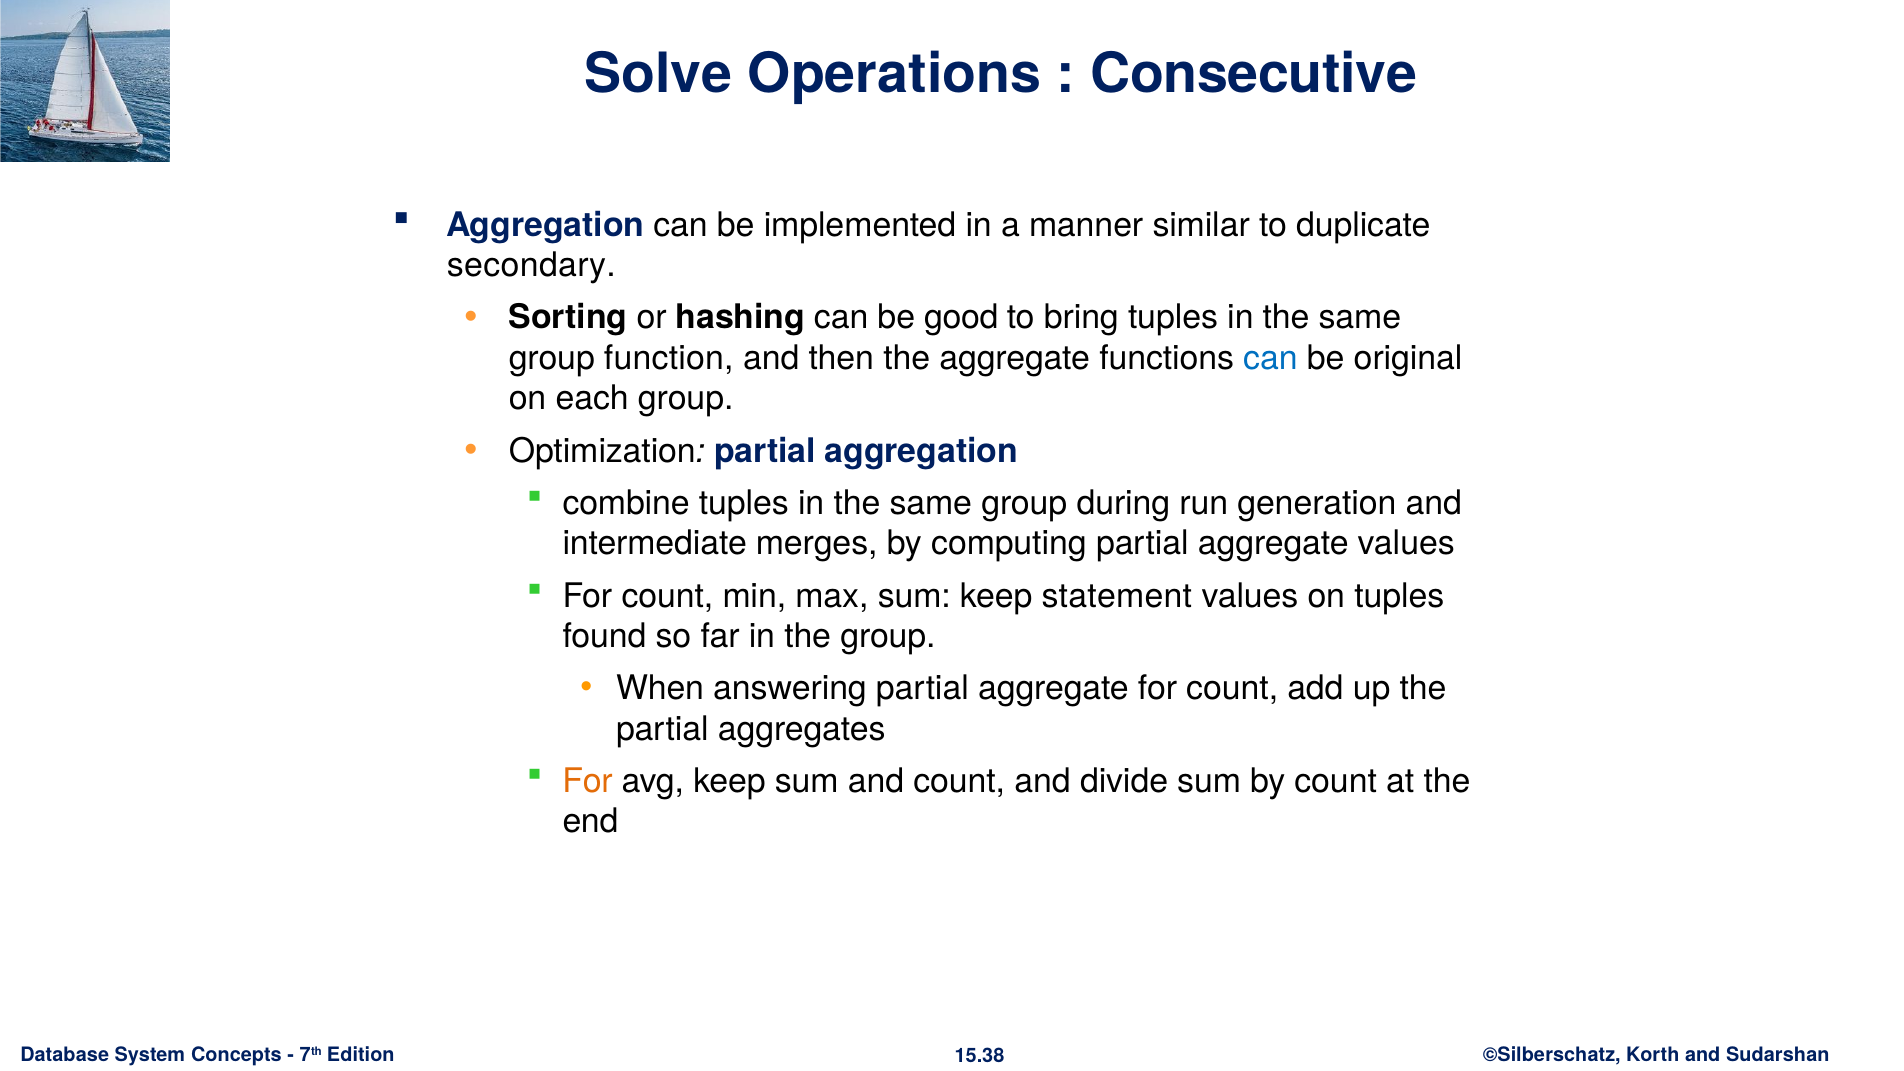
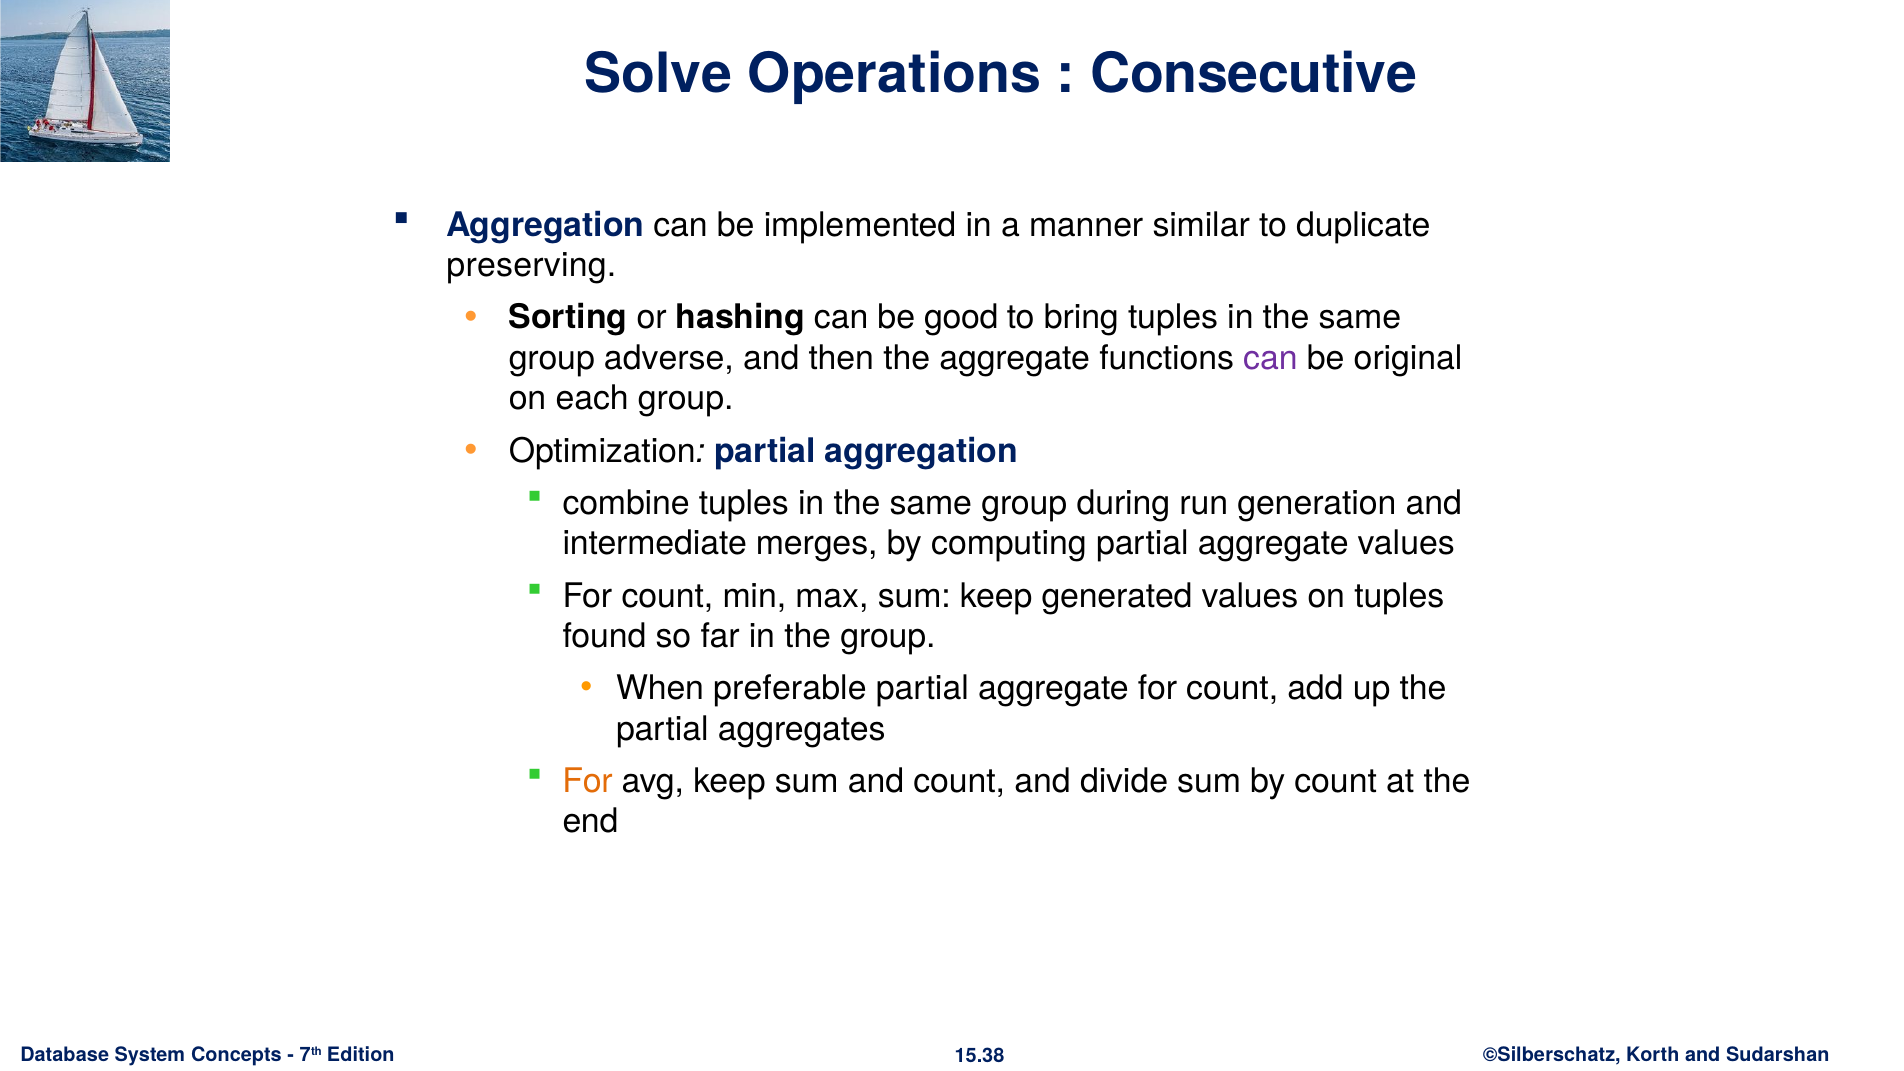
secondary: secondary -> preserving (531, 265)
function: function -> adverse (669, 358)
can colour: blue -> purple (1270, 358)
statement: statement -> generated (1117, 596)
answering: answering -> preferable (790, 689)
